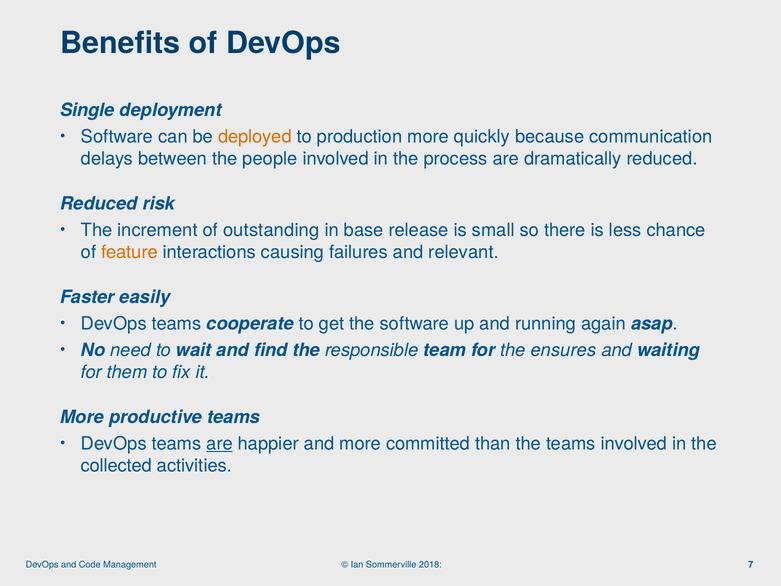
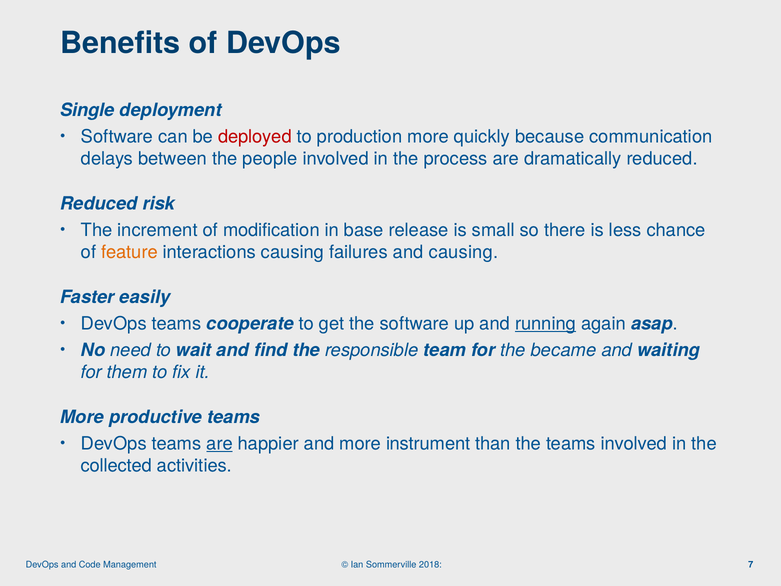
deployed colour: orange -> red (255, 137)
outstanding: outstanding -> modification (271, 230)
and relevant: relevant -> causing (463, 252)
running underline: none -> present (546, 324)
ensures: ensures -> became (563, 350)
committed: committed -> instrument (428, 443)
